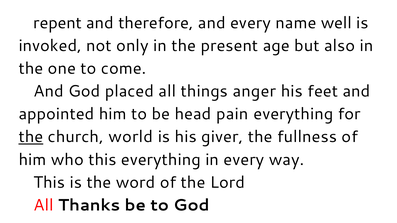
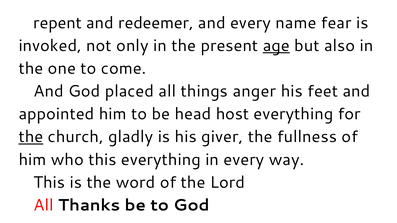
therefore: therefore -> redeemer (156, 23)
well: well -> fear (336, 23)
age underline: none -> present (276, 46)
pain: pain -> host (232, 114)
world: world -> gladly (131, 137)
